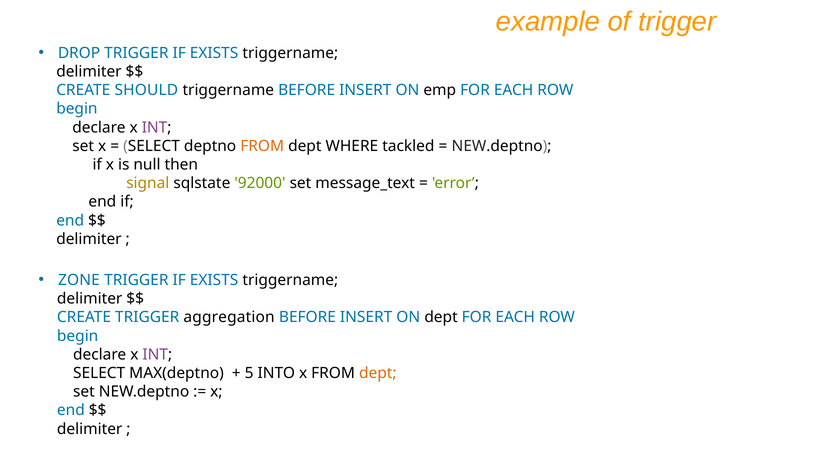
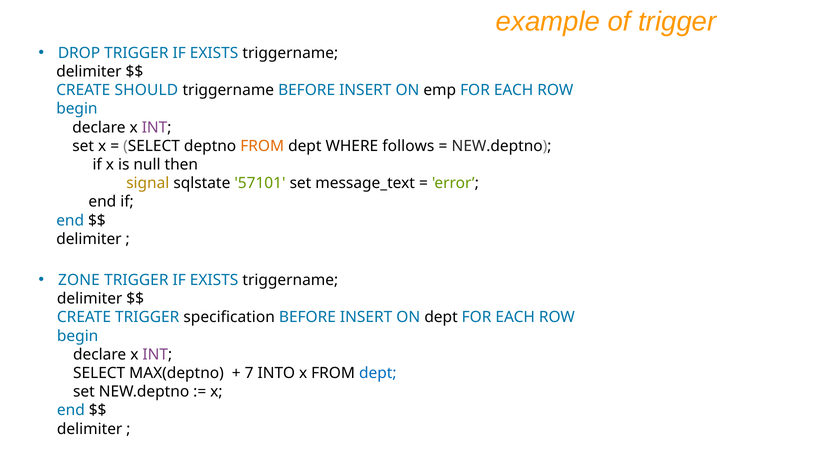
tackled: tackled -> follows (408, 146)
92000: 92000 -> 57101 (260, 183)
aggregation: aggregation -> specification (229, 317)
5: 5 -> 7 (249, 373)
dept colour: orange -> blue (378, 373)
